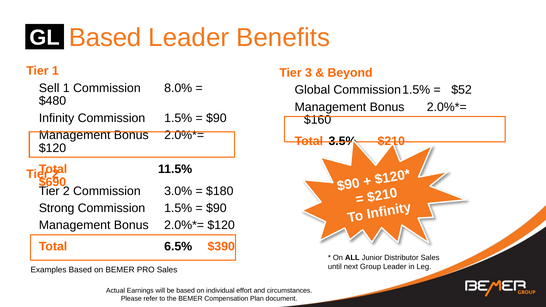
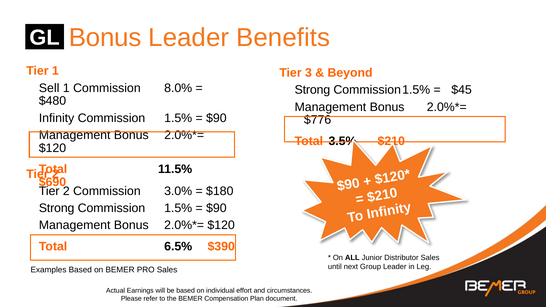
Based: Based -> Bonus (105, 38)
Global: Global -> Strong (312, 90)
$52: $52 -> $45 (462, 90)
$160: $160 -> $776 (318, 120)
